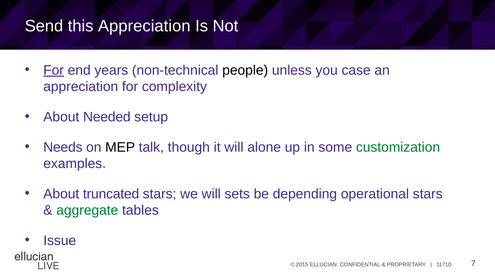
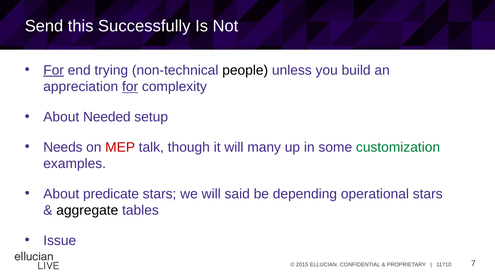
this Appreciation: Appreciation -> Successfully (144, 26)
years: years -> trying (111, 70)
case: case -> build (356, 70)
for underline: none -> present (130, 87)
MEP colour: black -> red (120, 147)
alone: alone -> many (264, 147)
truncated: truncated -> predicate (111, 194)
sets: sets -> said (237, 194)
aggregate colour: green -> black (87, 211)
